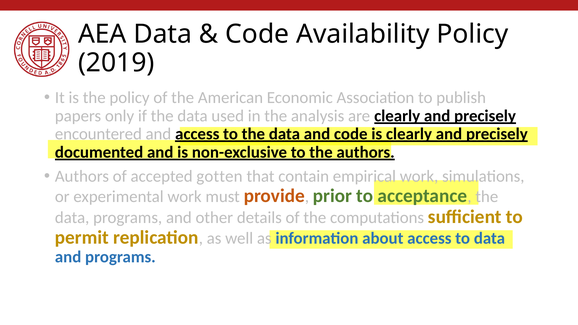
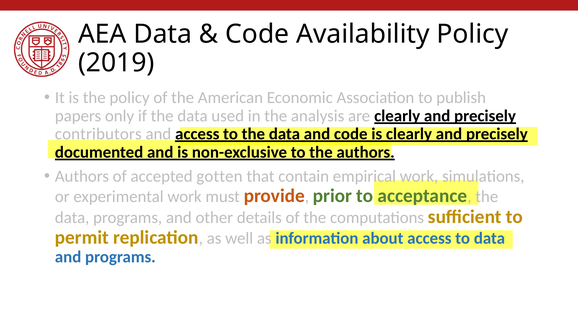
encountered: encountered -> contributors (98, 134)
